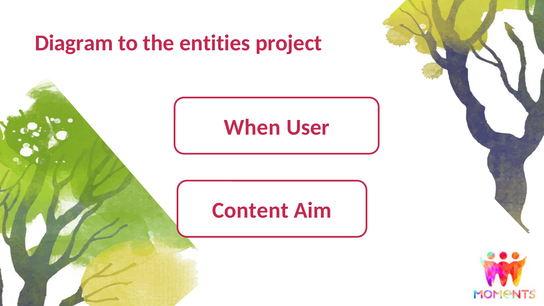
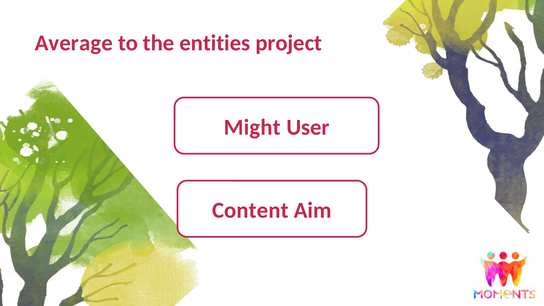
Diagram: Diagram -> Average (74, 43)
When: When -> Might (252, 127)
